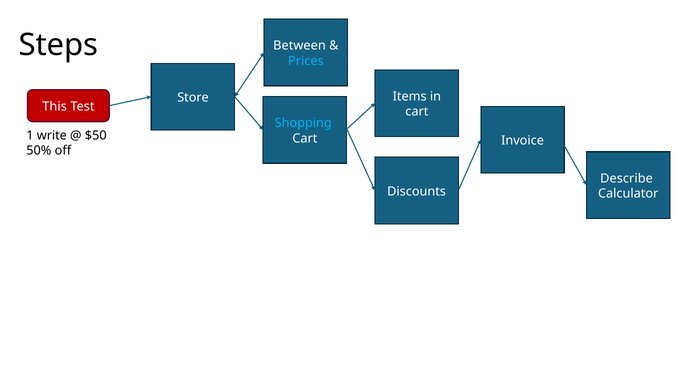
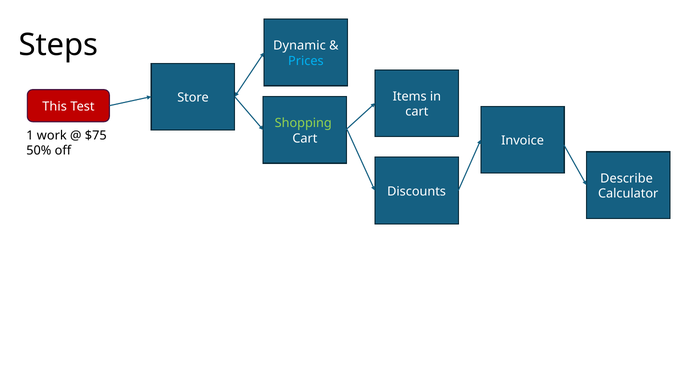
Between: Between -> Dynamic (299, 46)
Shopping colour: light blue -> light green (303, 123)
write: write -> work (52, 136)
$50: $50 -> $75 (96, 136)
